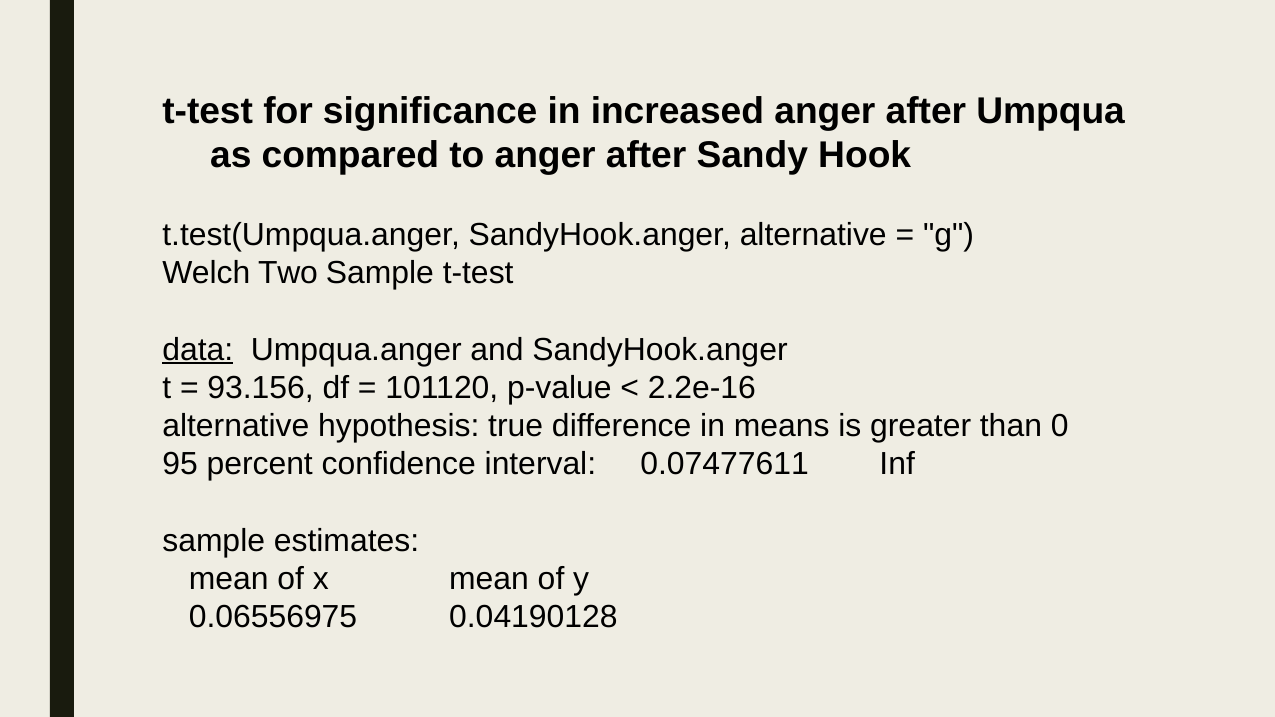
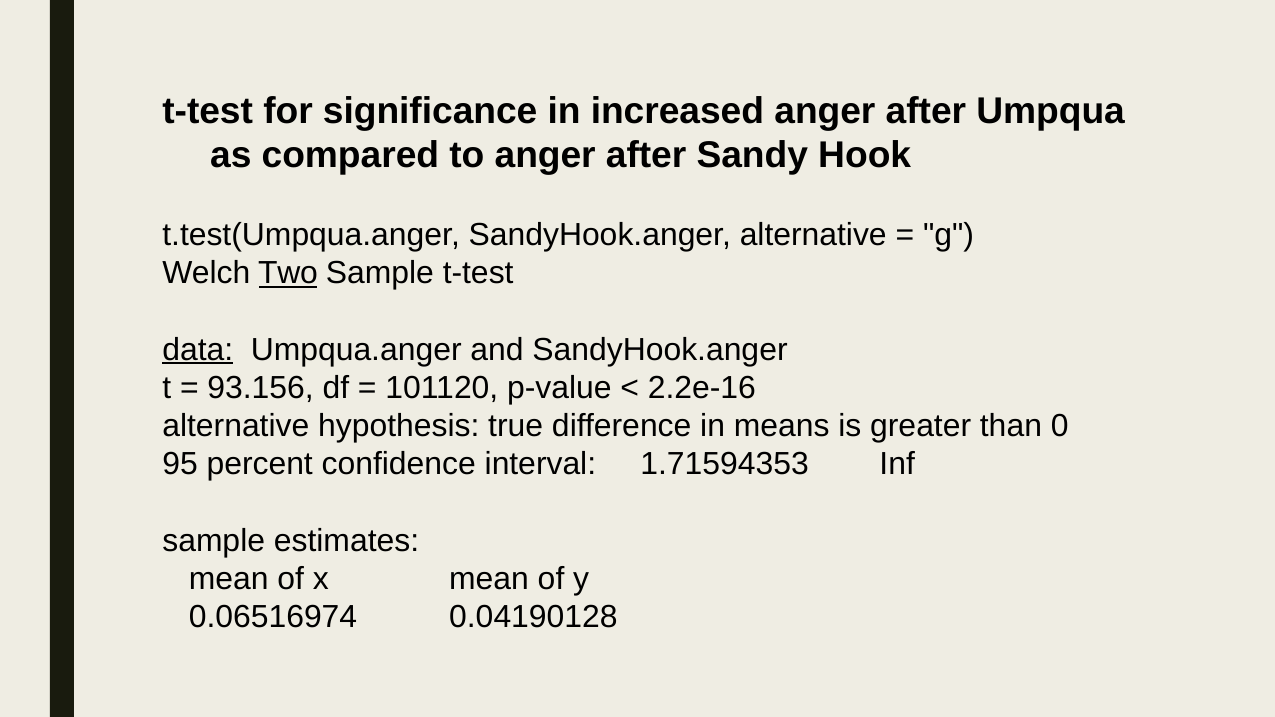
Two underline: none -> present (288, 273)
0.07477611: 0.07477611 -> 1.71594353 (725, 464)
0.06556975: 0.06556975 -> 0.06516974 (273, 617)
